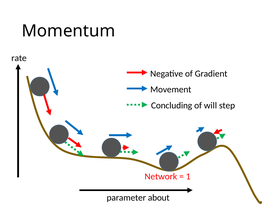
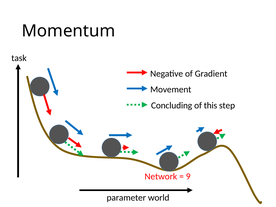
rate: rate -> task (19, 58)
will: will -> this (211, 106)
1: 1 -> 9 (188, 177)
about: about -> world (159, 198)
